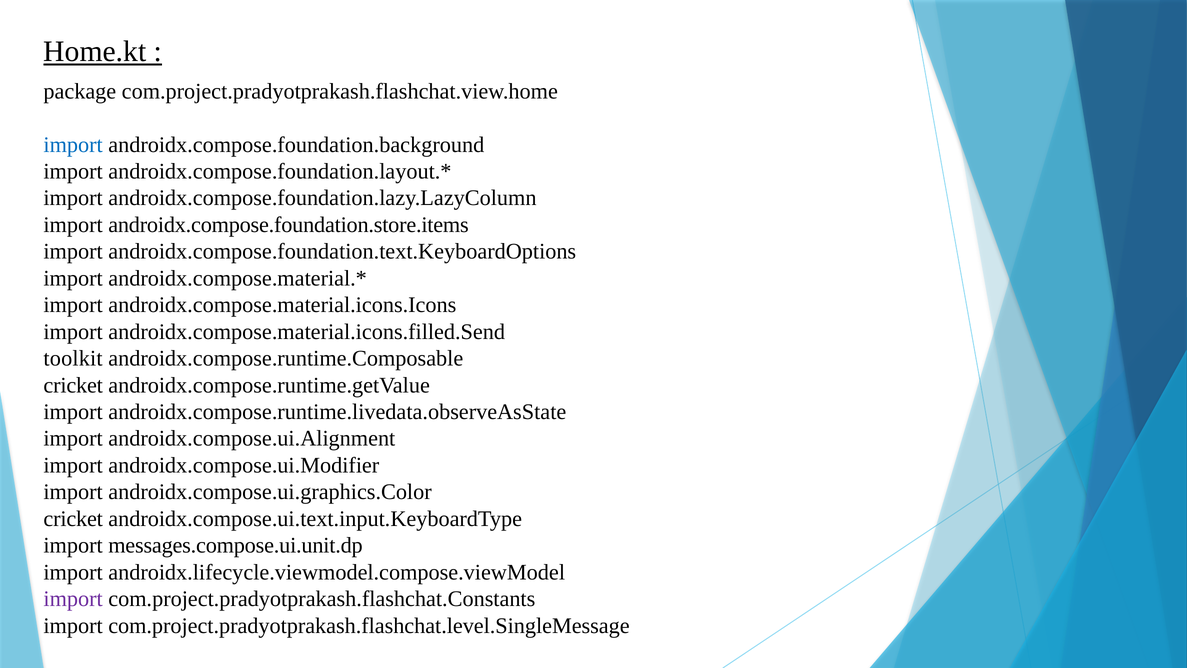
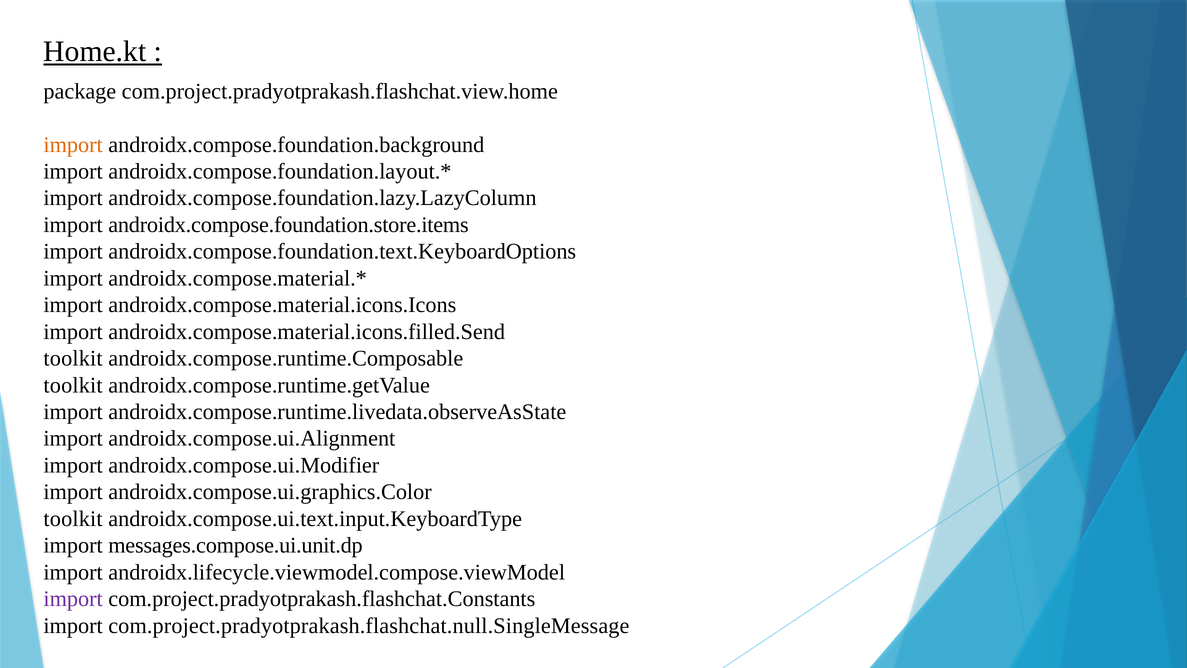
import colour: blue -> orange (73, 145)
cricket: cricket -> toolkit (73, 385)
cricket: cricket -> toolkit (73, 519)
com.project.pradyotprakash.flashchat.level.SingleMessage: com.project.pradyotprakash.flashchat.level.SingleMessage -> com.project.pradyotprakash.flashchat.null.SingleMessage (369, 625)
